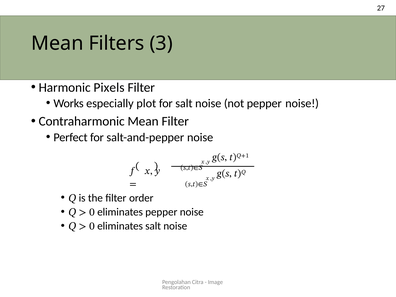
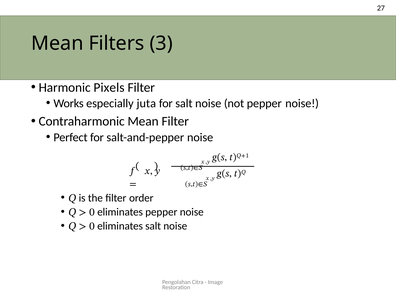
plot: plot -> juta (146, 103)
